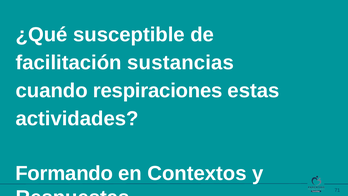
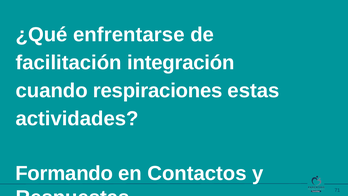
susceptible: susceptible -> enfrentarse (129, 35)
sustancias: sustancias -> integración (181, 63)
Contextos: Contextos -> Contactos (197, 173)
